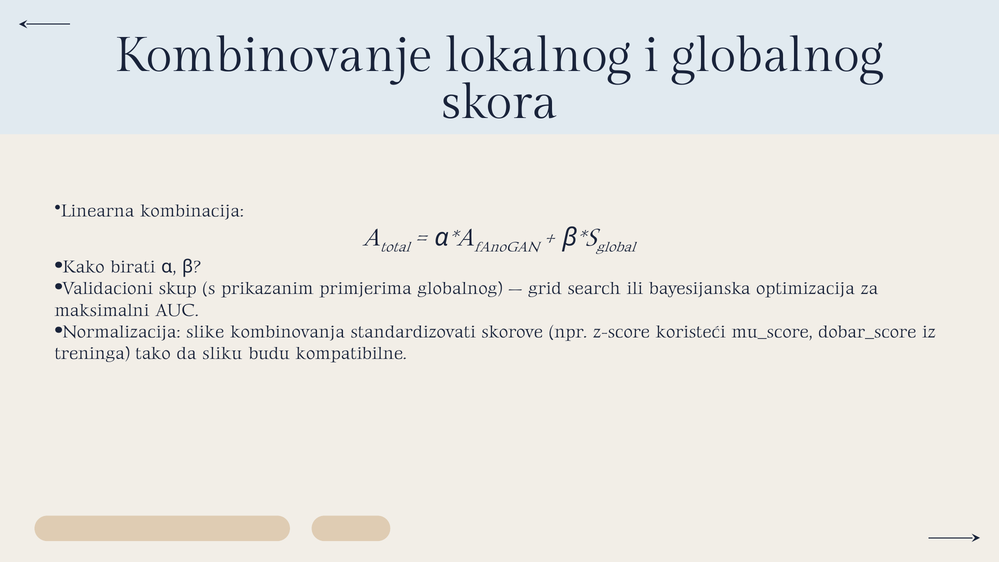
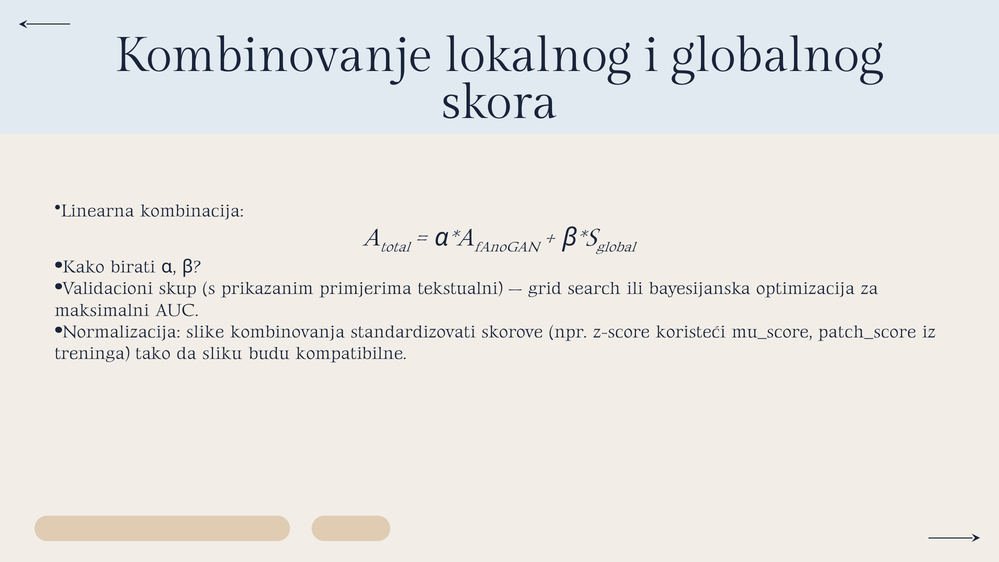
primjerima globalnog: globalnog -> tekstualni (460, 288)
dobar_score: dobar_score -> patch_score (867, 332)
